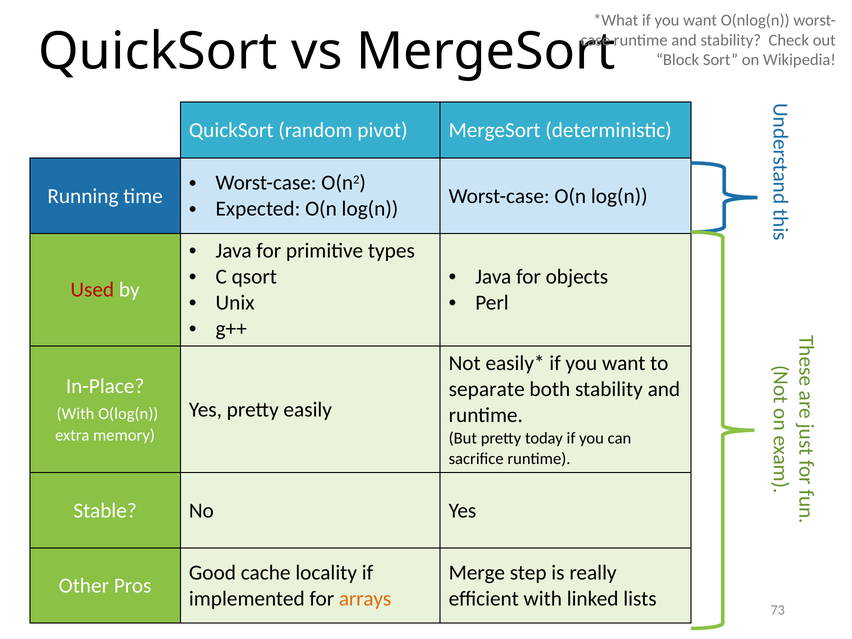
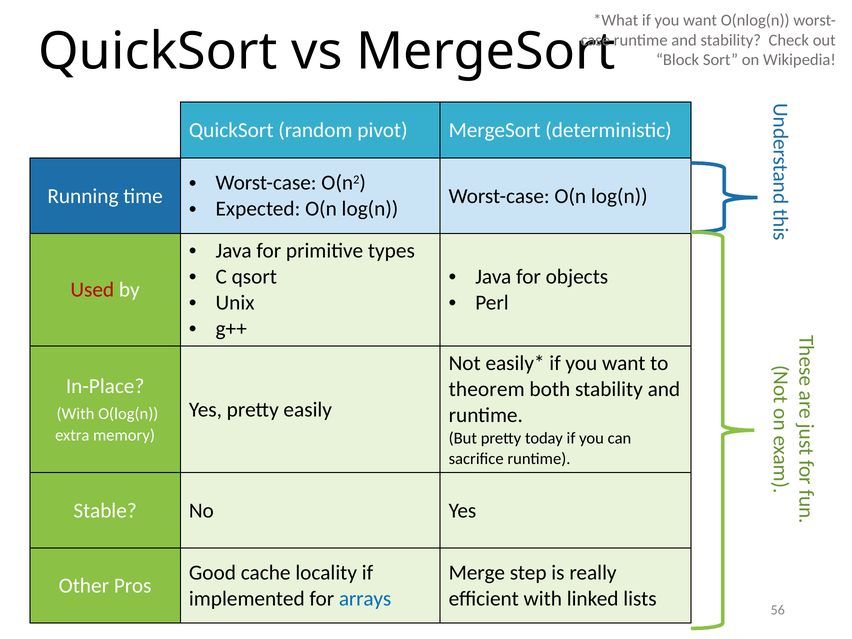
separate: separate -> theorem (487, 389)
arrays colour: orange -> blue (365, 599)
73: 73 -> 56 (778, 610)
